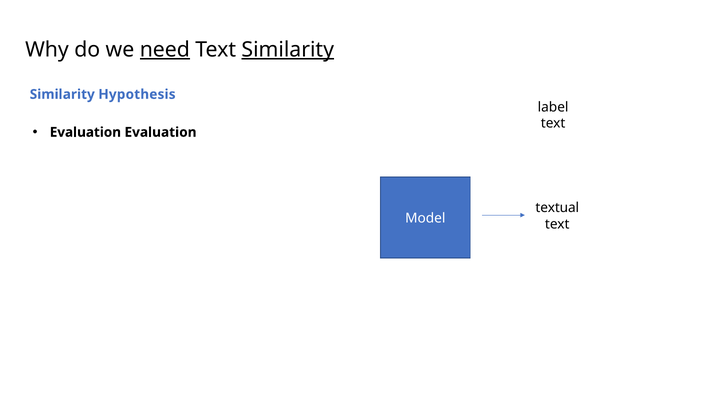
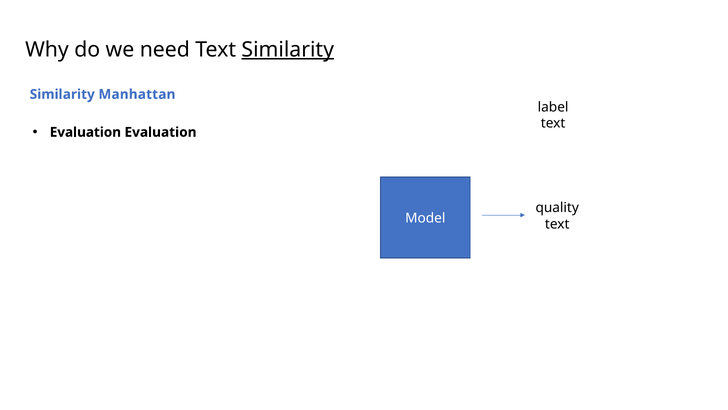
need underline: present -> none (165, 49)
Hypothesis: Hypothesis -> Manhattan (137, 94)
textual: textual -> quality (557, 207)
